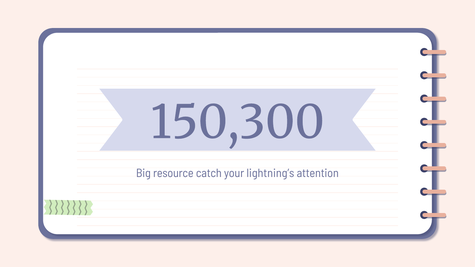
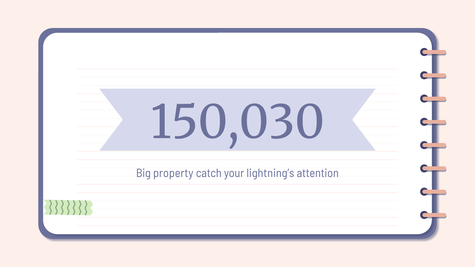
150,300: 150,300 -> 150,030 (238, 123)
resource: resource -> property (173, 174)
